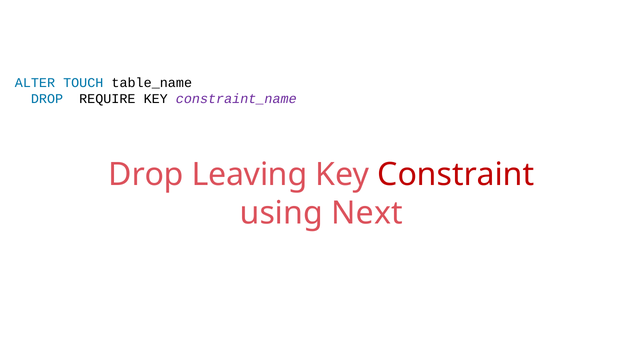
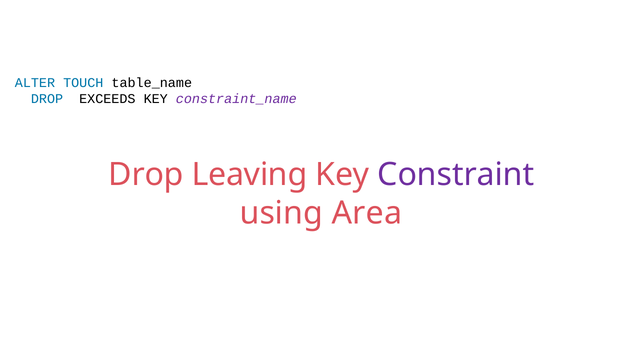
REQUIRE: REQUIRE -> EXCEEDS (107, 99)
Constraint colour: red -> purple (456, 174)
Next: Next -> Area (367, 213)
